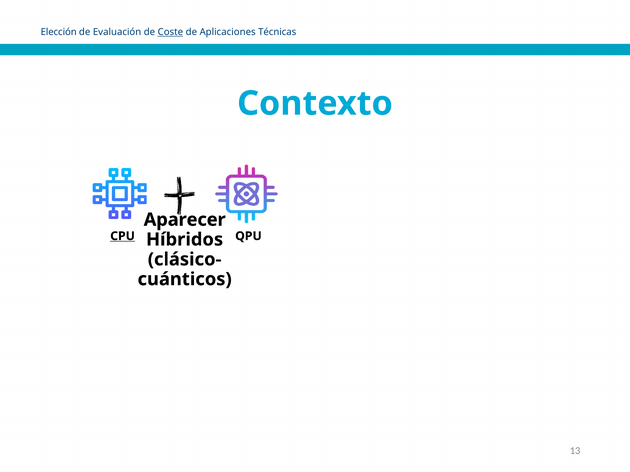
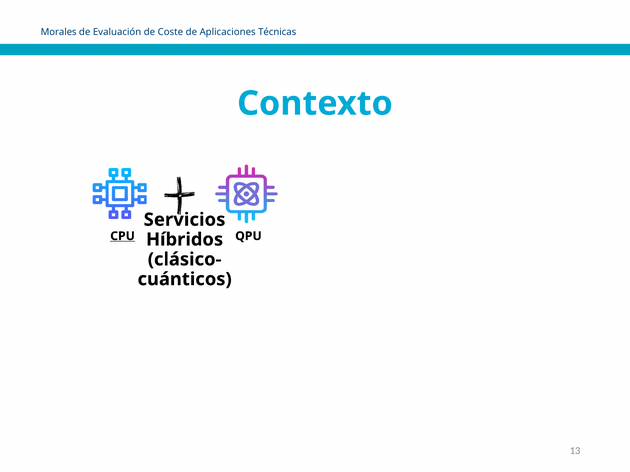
Elección: Elección -> Morales (59, 32)
Coste underline: present -> none (170, 32)
Aparecer: Aparecer -> Servicios (185, 220)
